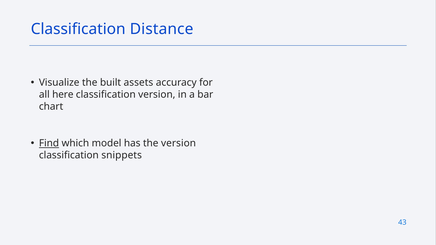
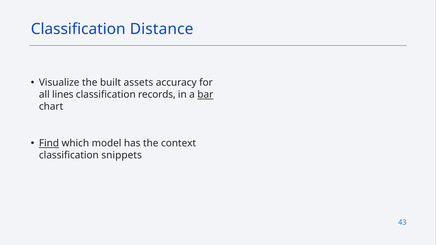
here: here -> lines (63, 95)
classification version: version -> records (157, 95)
bar underline: none -> present (205, 95)
the version: version -> context (179, 143)
